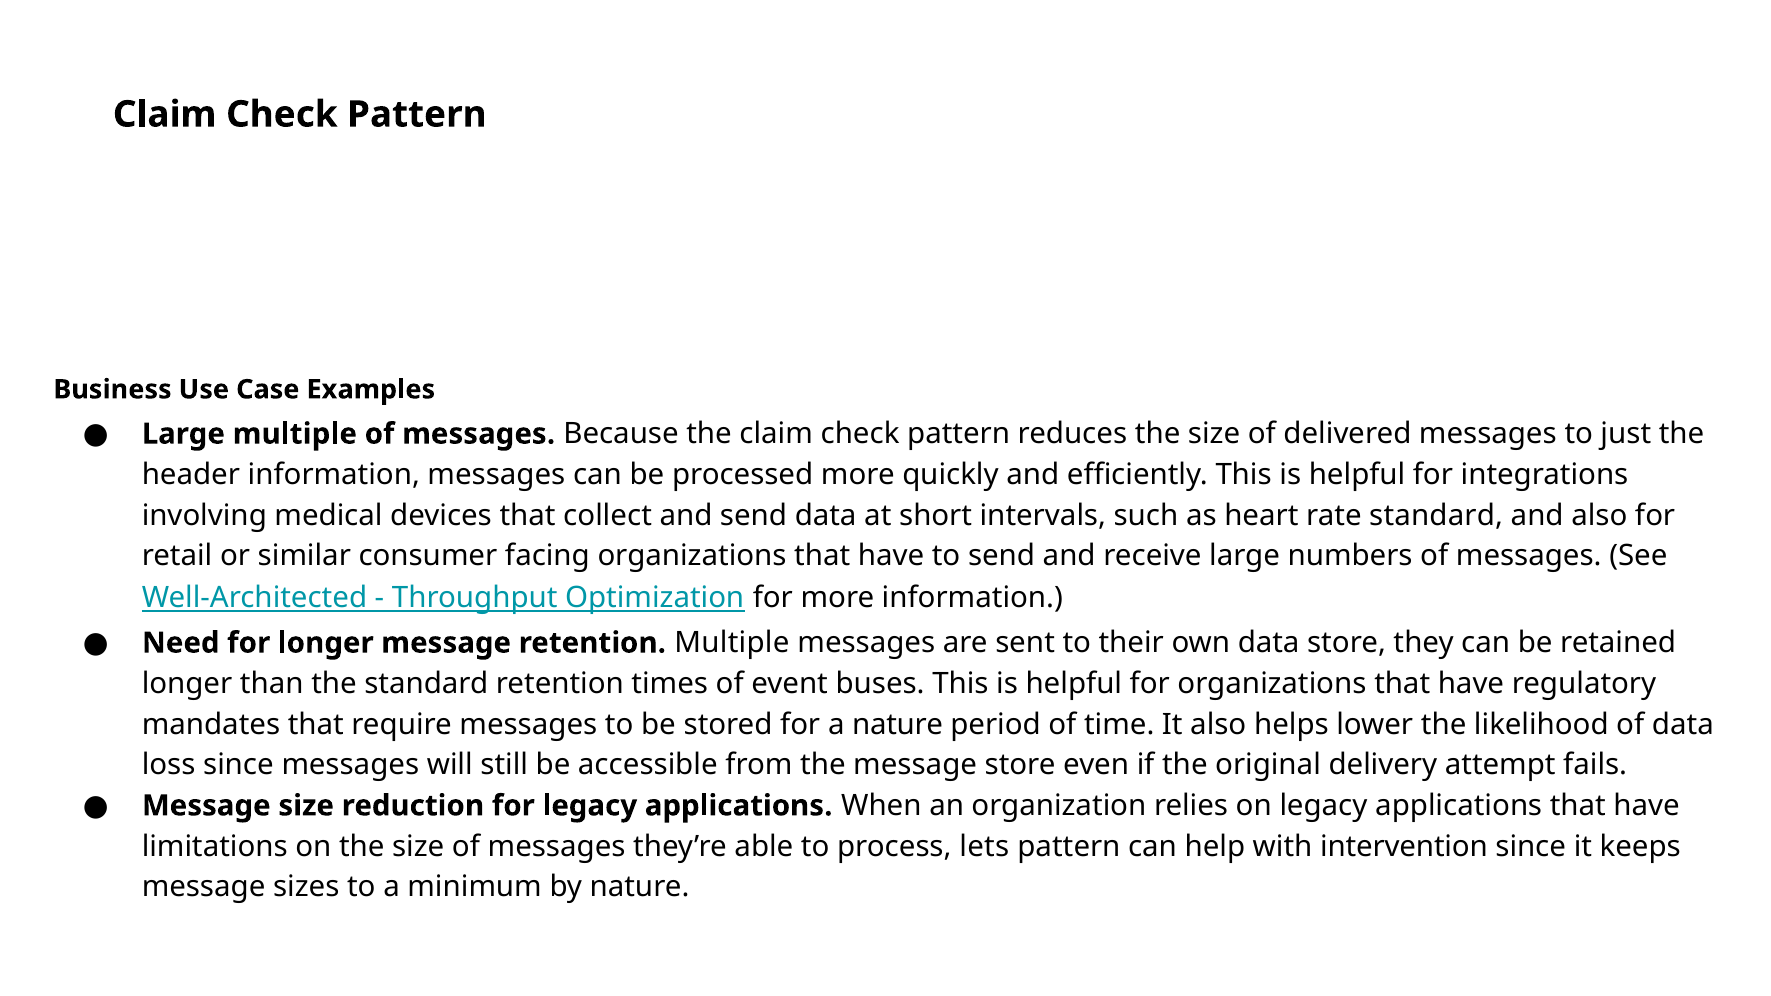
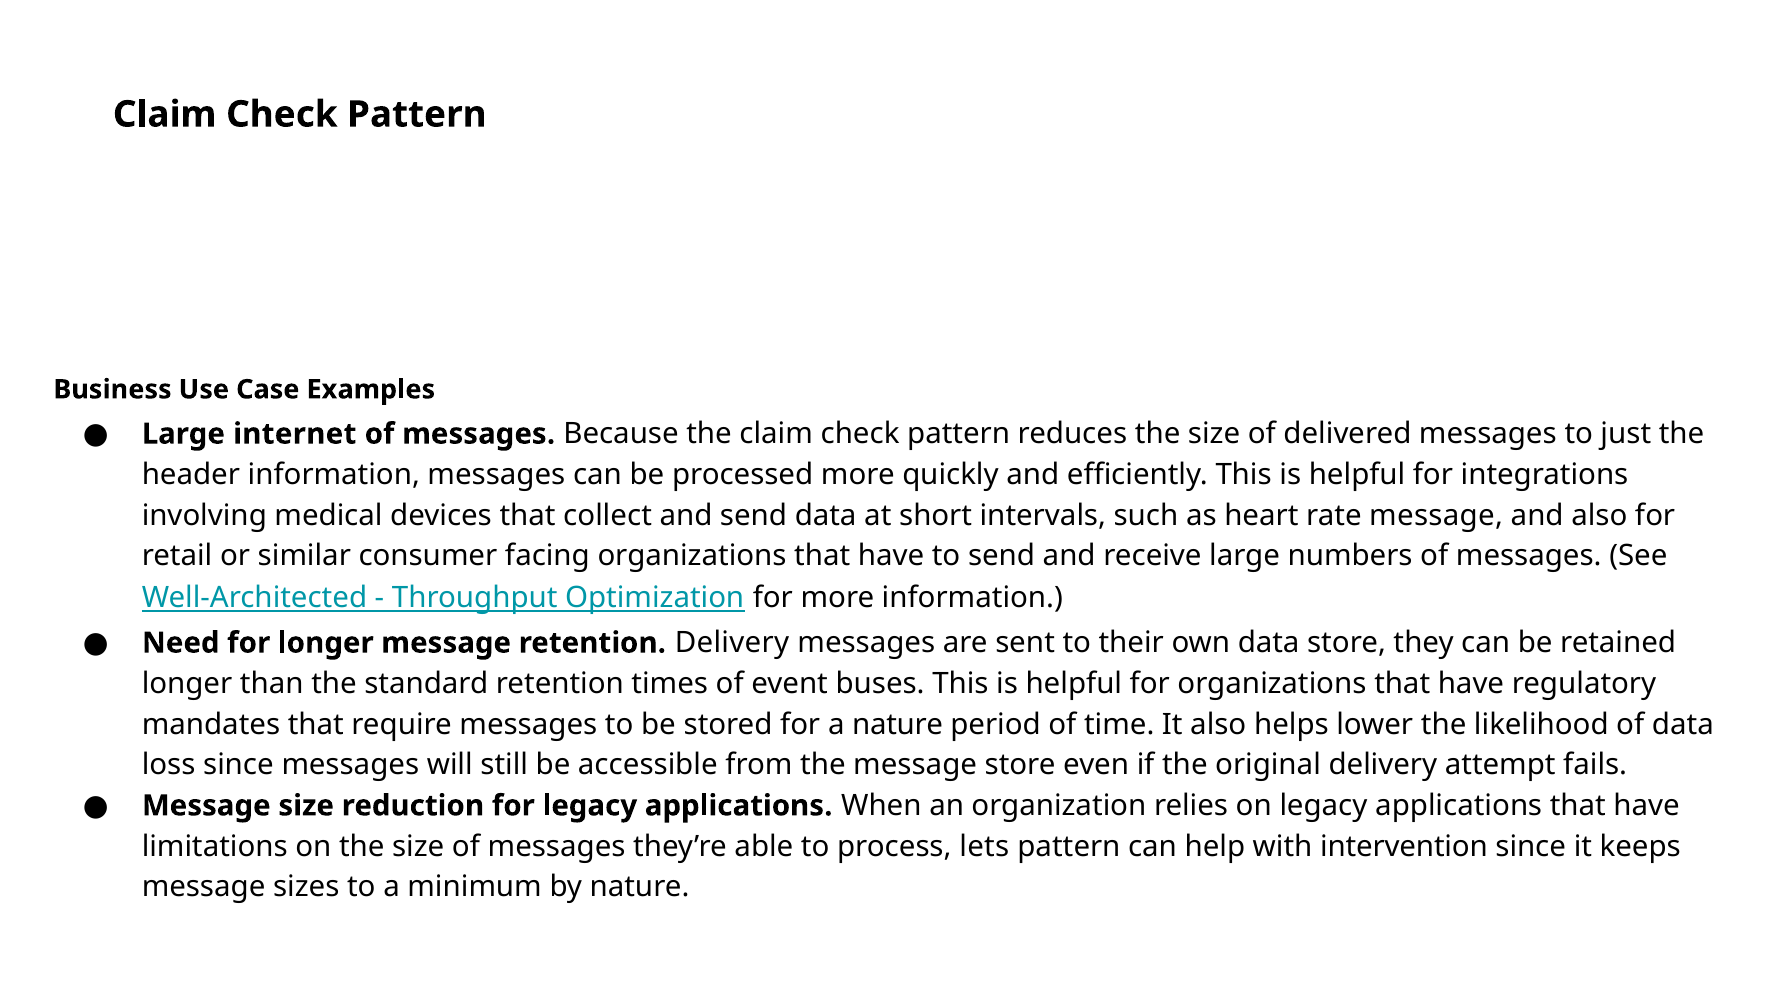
Large multiple: multiple -> internet (295, 434)
rate standard: standard -> message (1436, 515)
retention Multiple: Multiple -> Delivery (732, 643)
